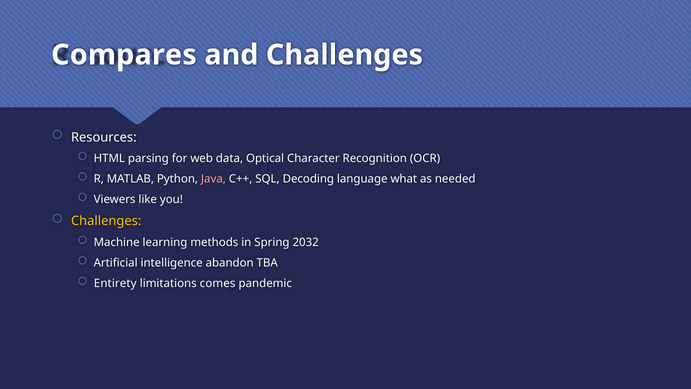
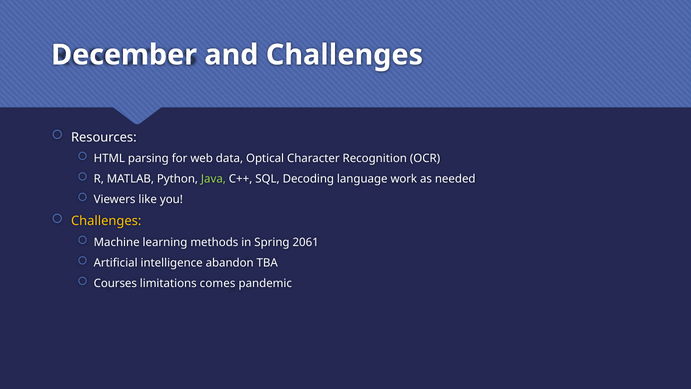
Compares: Compares -> December (124, 55)
Java colour: pink -> light green (213, 179)
what: what -> work (404, 179)
2032: 2032 -> 2061 (306, 242)
Entirety: Entirety -> Courses (115, 283)
